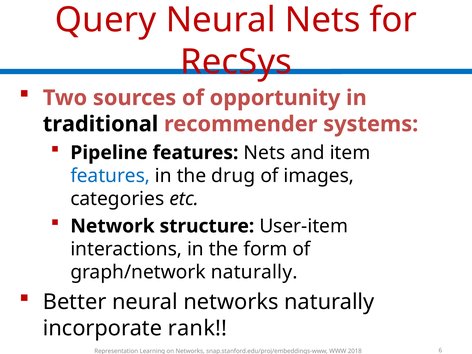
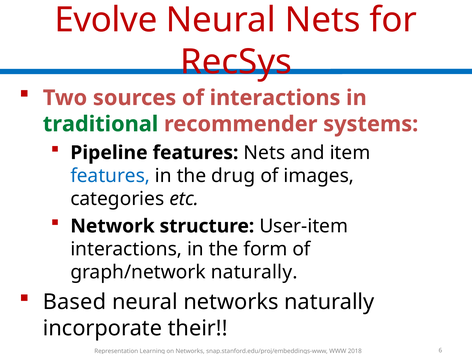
Query: Query -> Evolve (106, 20)
of opportunity: opportunity -> interactions (275, 98)
traditional colour: black -> green (101, 124)
Better: Better -> Based (75, 302)
rank: rank -> their (198, 328)
